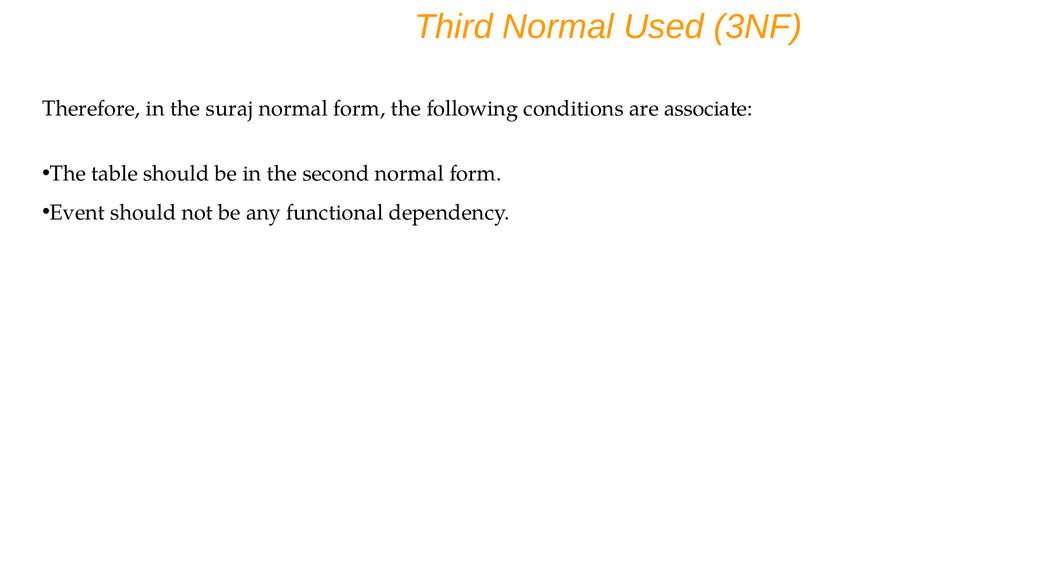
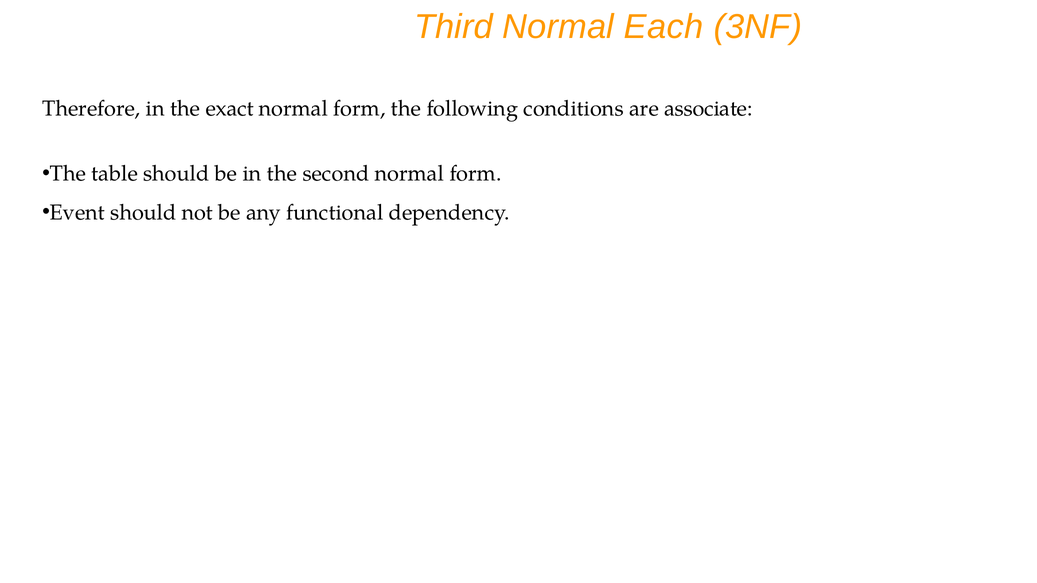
Used: Used -> Each (664, 27)
suraj: suraj -> exact (230, 109)
